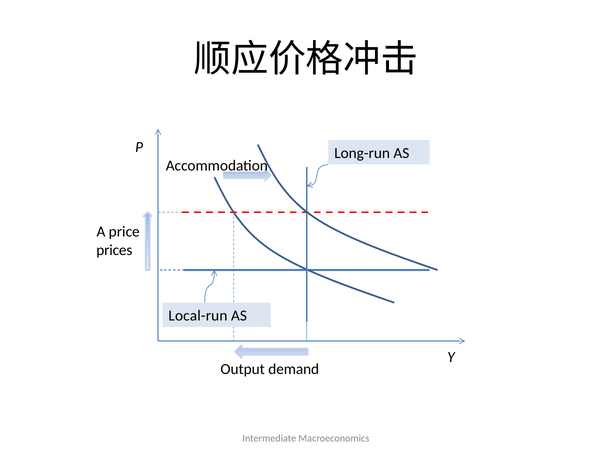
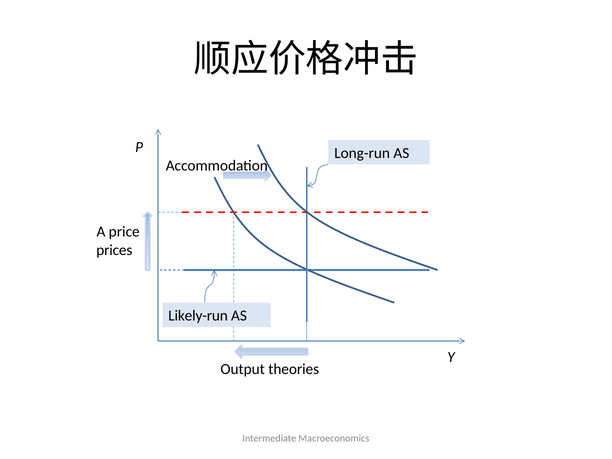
Local-run: Local-run -> Likely-run (198, 316)
demand: demand -> theories (294, 369)
